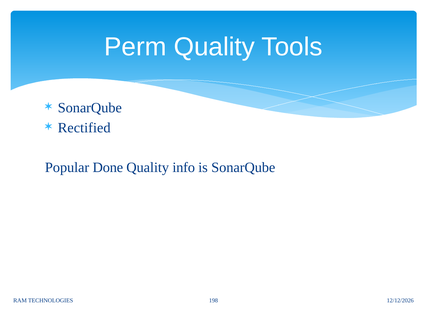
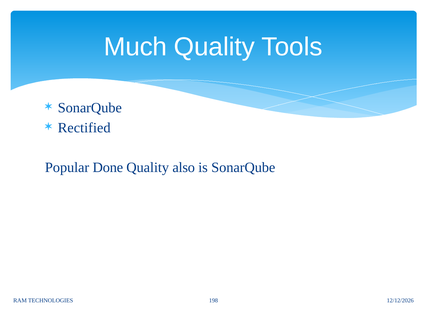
Perm: Perm -> Much (135, 47)
info: info -> also (184, 168)
